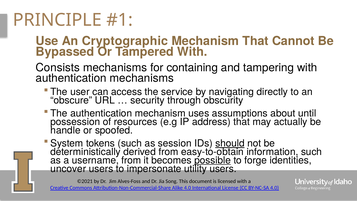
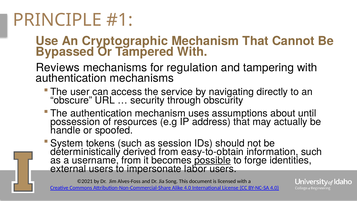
Consists: Consists -> Reviews (58, 67)
containing: containing -> regulation (192, 67)
should underline: present -> none (230, 143)
uncover: uncover -> external (68, 169)
utility: utility -> labor (195, 169)
